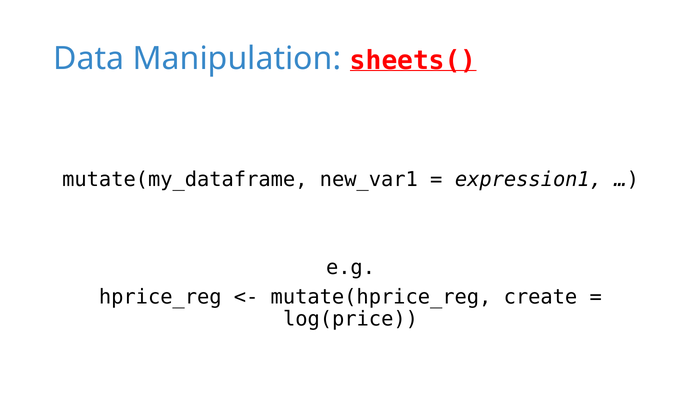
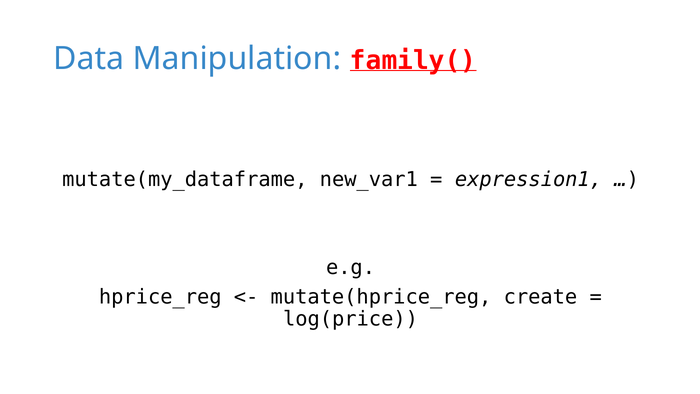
sheets(: sheets( -> family( (413, 61)
